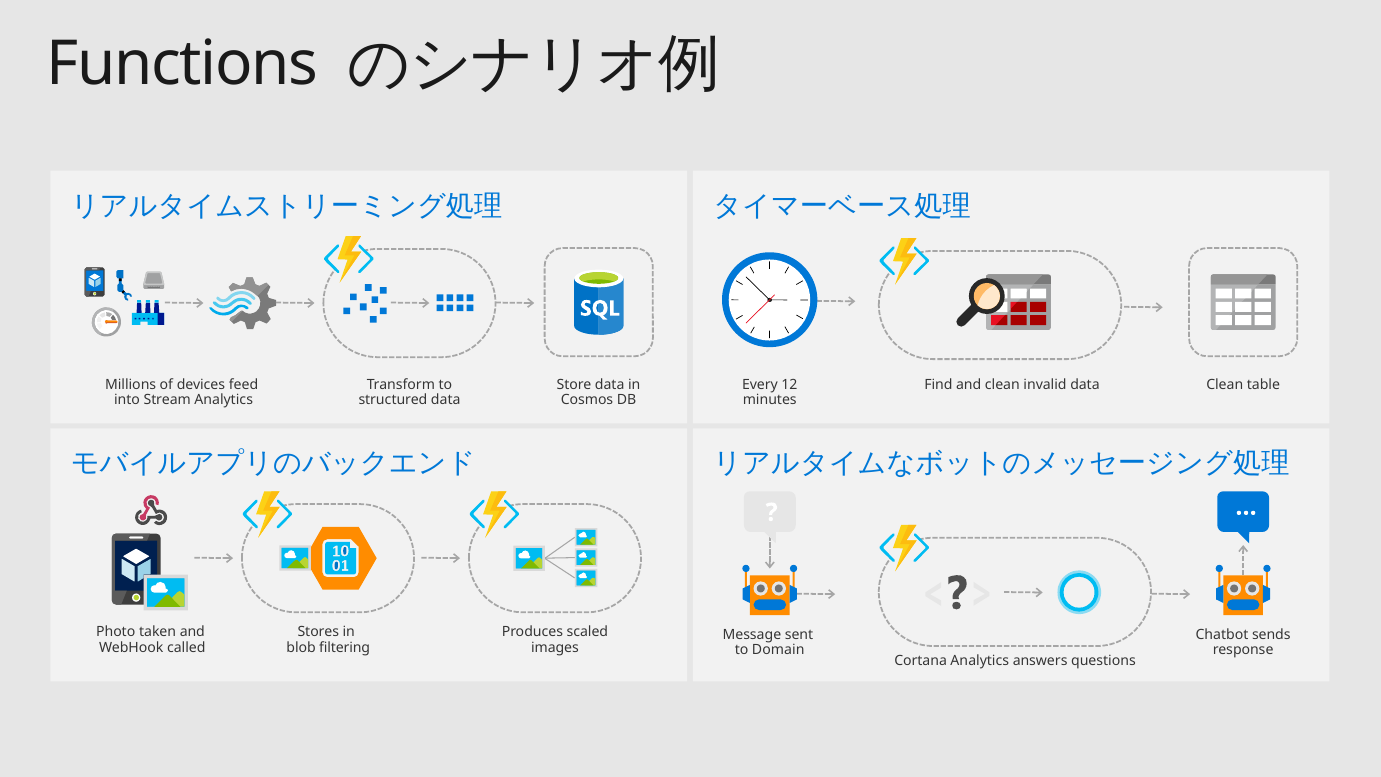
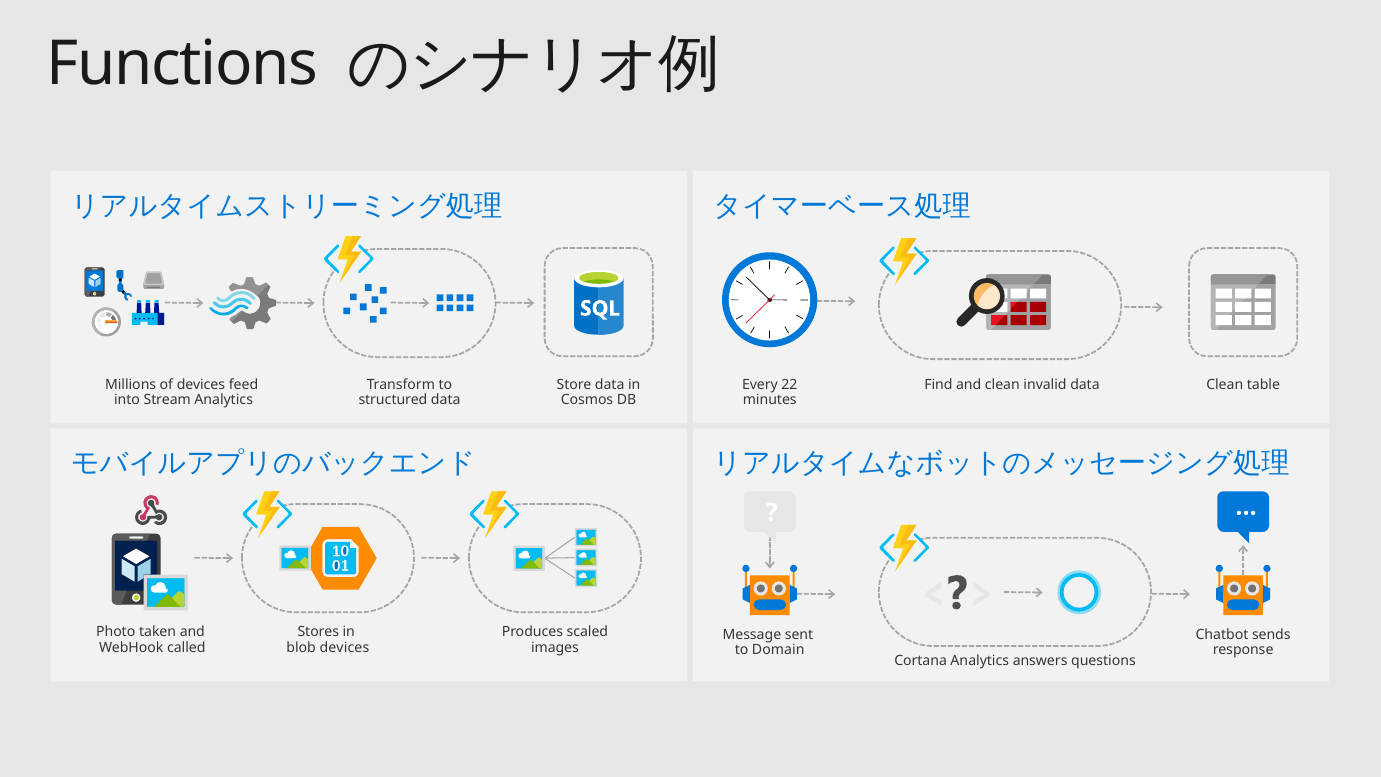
12: 12 -> 22 (790, 384)
blob filtering: filtering -> devices (344, 647)
